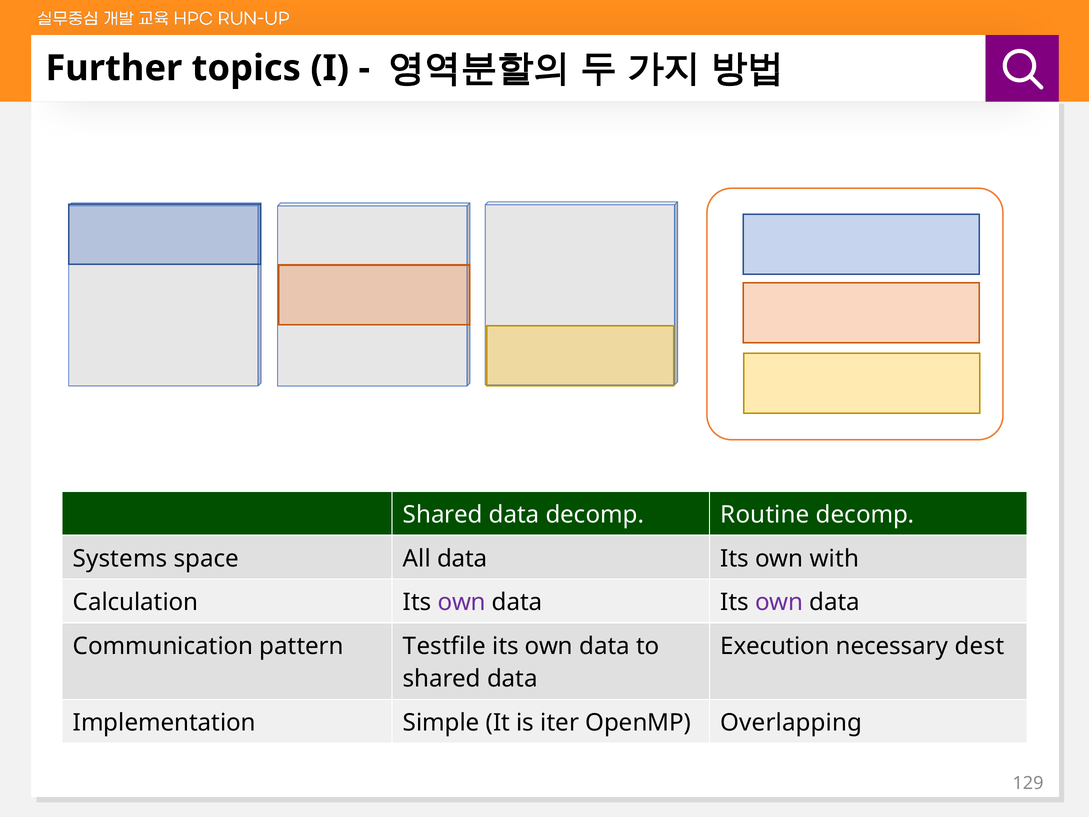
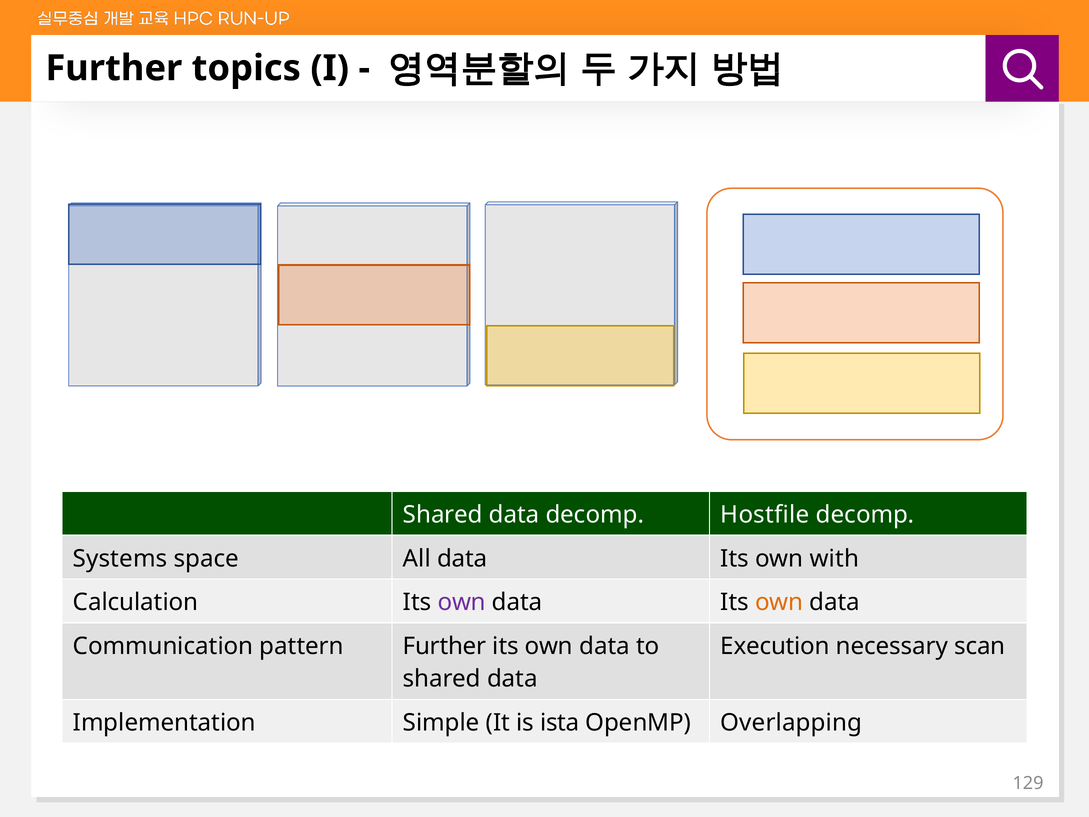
Routine: Routine -> Hostfile (765, 515)
own colour: purple -> orange (779, 602)
pattern Testfile: Testfile -> Further (445, 646)
dest: dest -> scan (980, 646)
iter: iter -> ista (560, 723)
